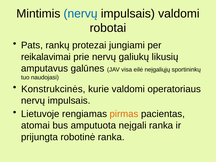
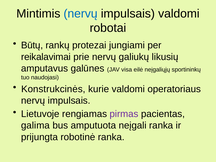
Pats: Pats -> Būtų (32, 45)
pirmas colour: orange -> purple (124, 114)
atomai: atomai -> galima (35, 125)
